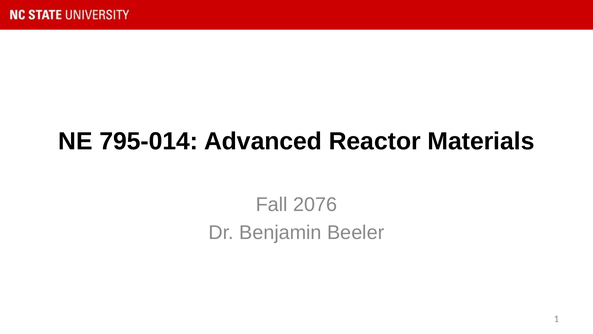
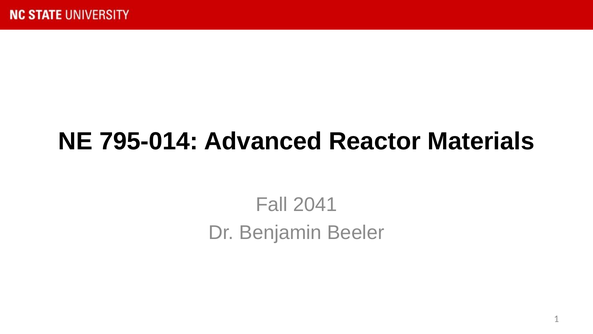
2076: 2076 -> 2041 (315, 204)
